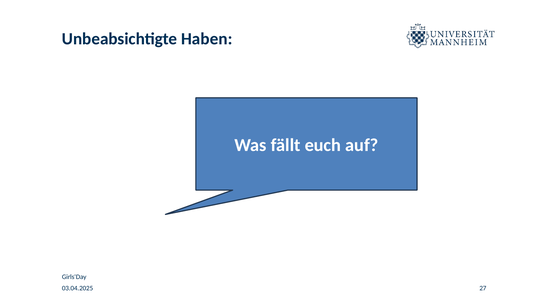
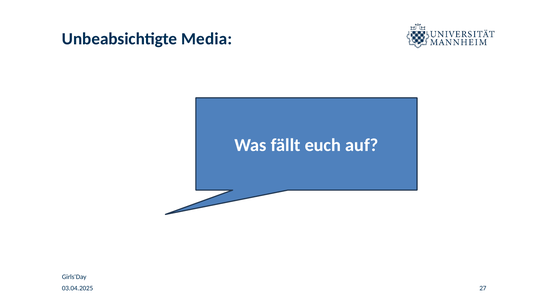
Haben: Haben -> Media (207, 39)
